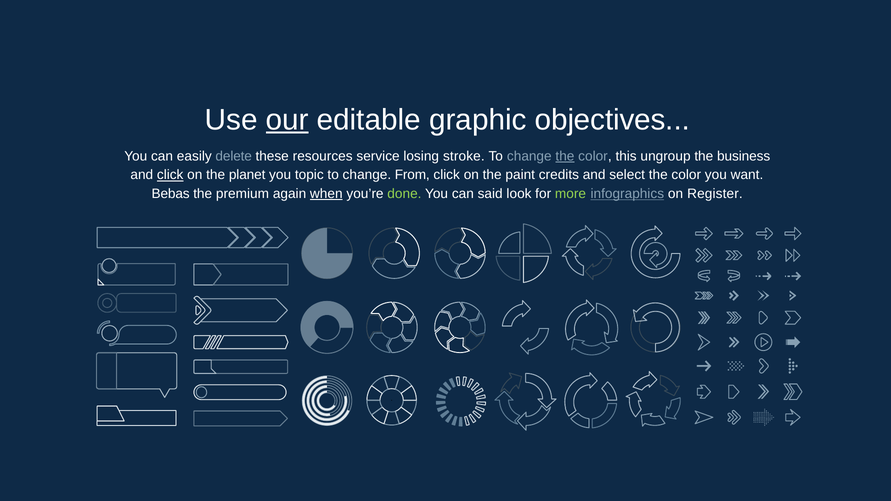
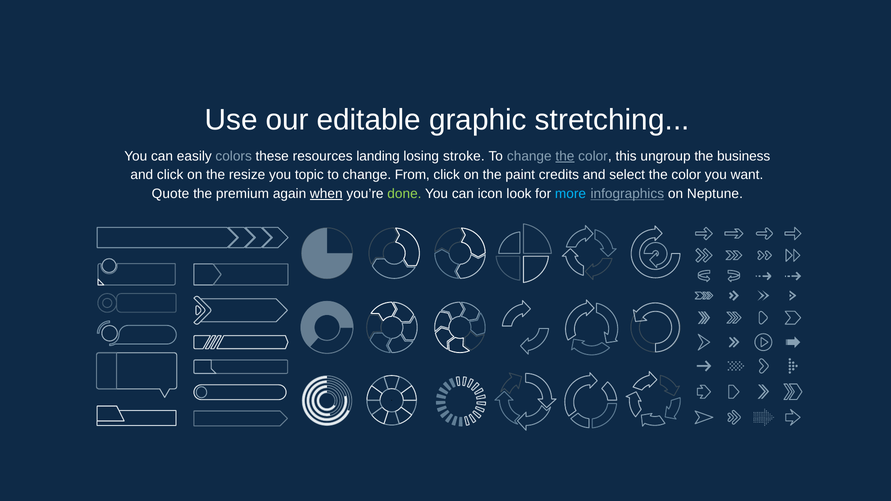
our underline: present -> none (287, 120)
objectives: objectives -> stretching (612, 120)
delete: delete -> colors (234, 156)
service: service -> landing (378, 156)
click underline: present -> none (170, 175)
planet: planet -> resize (247, 175)
Bebas: Bebas -> Quote (170, 194)
said: said -> icon (490, 194)
more colour: light green -> light blue (571, 194)
Register: Register -> Neptune (715, 194)
